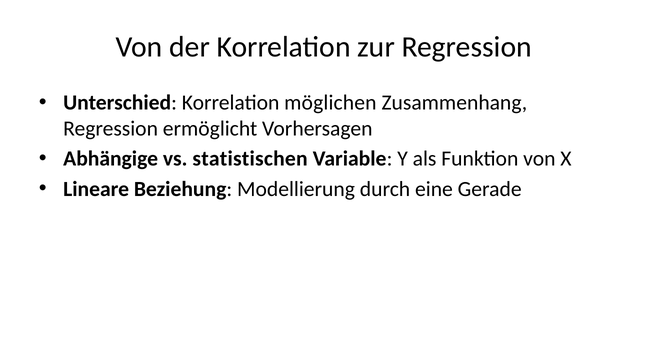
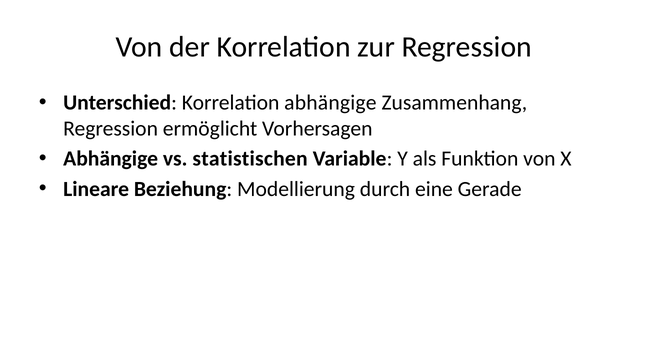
Korrelation möglichen: möglichen -> abhängige (330, 103)
